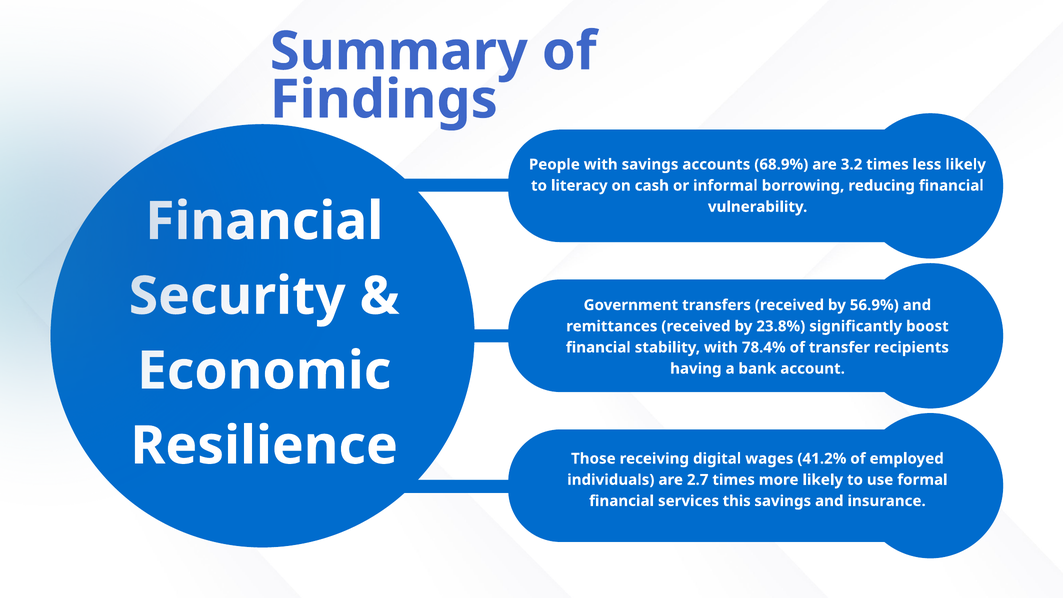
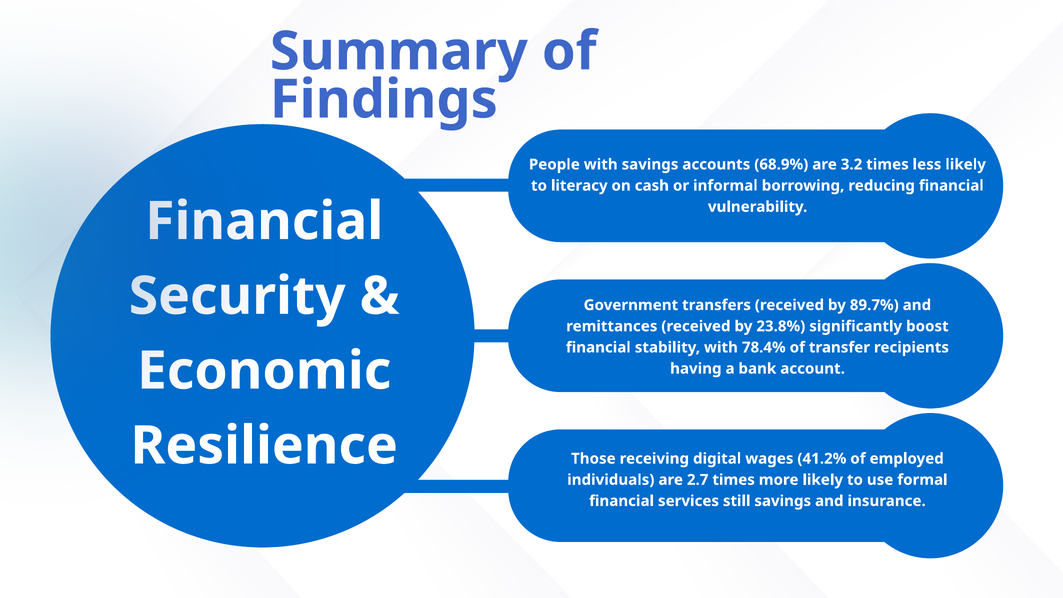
56.9%: 56.9% -> 89.7% (874, 305)
this: this -> still (737, 501)
